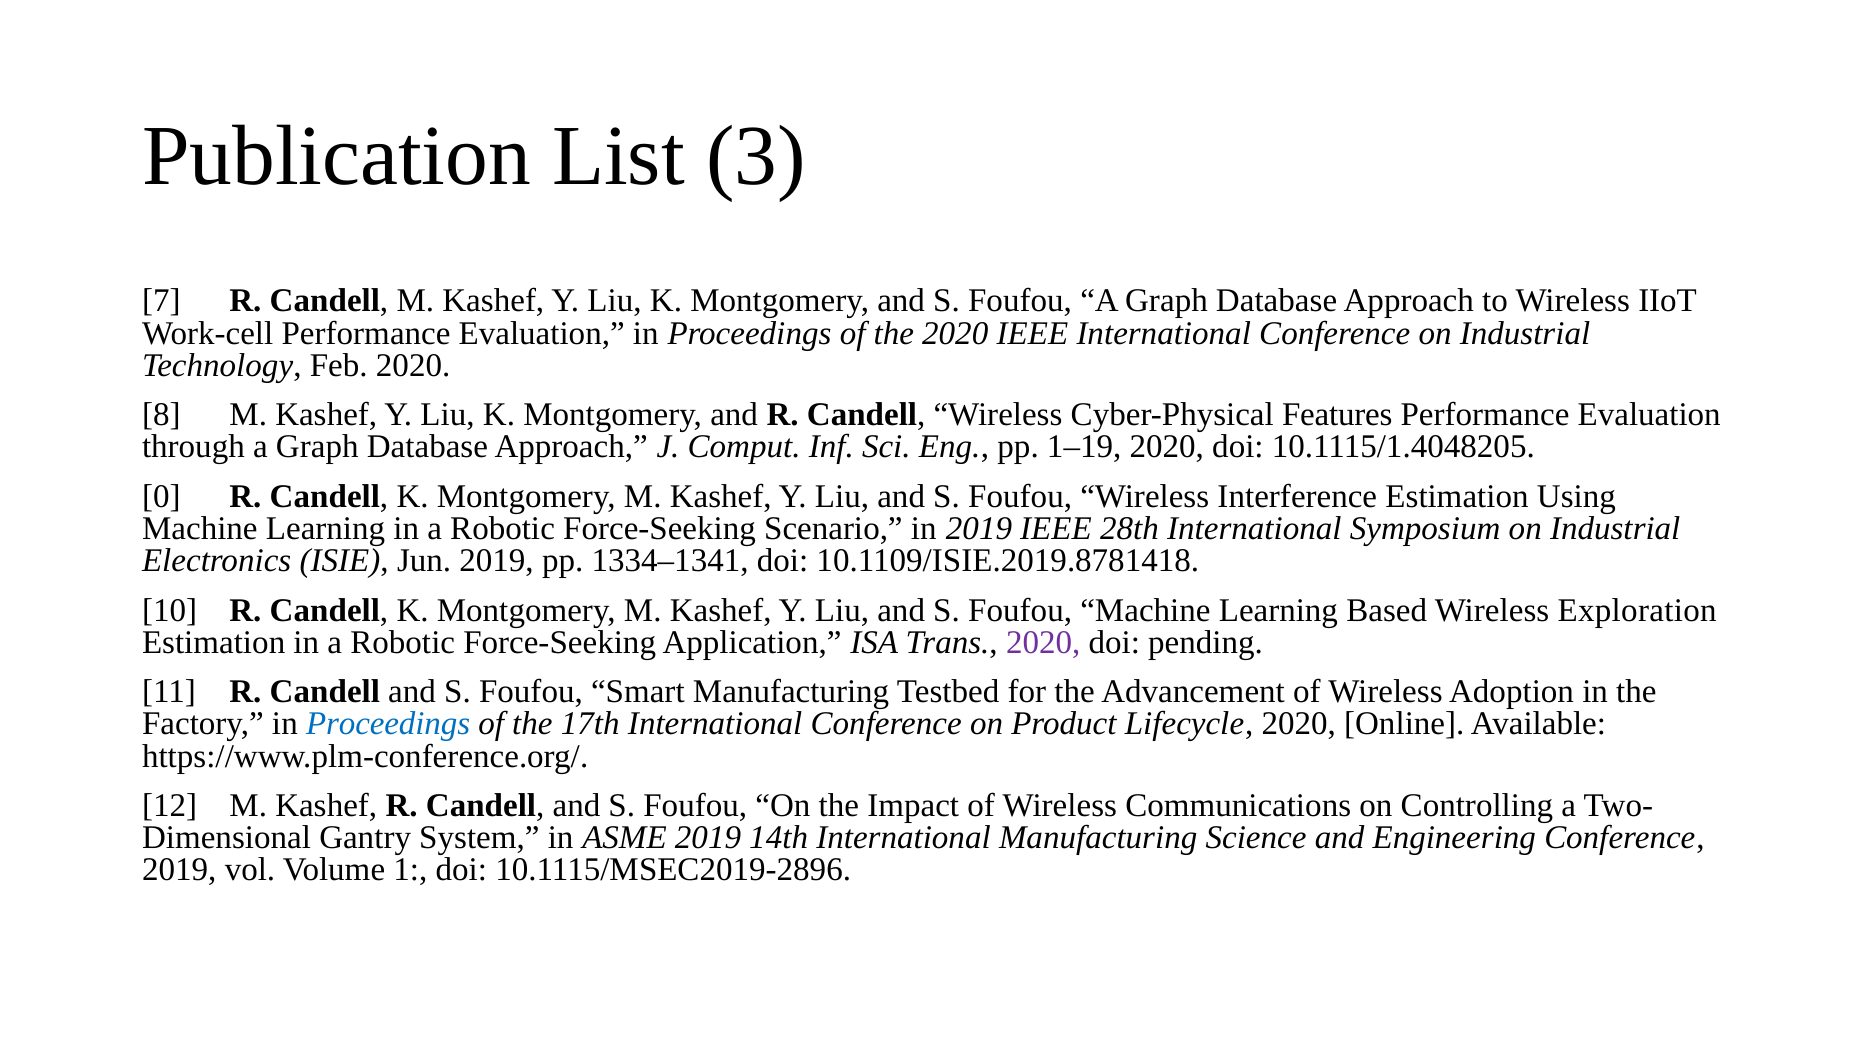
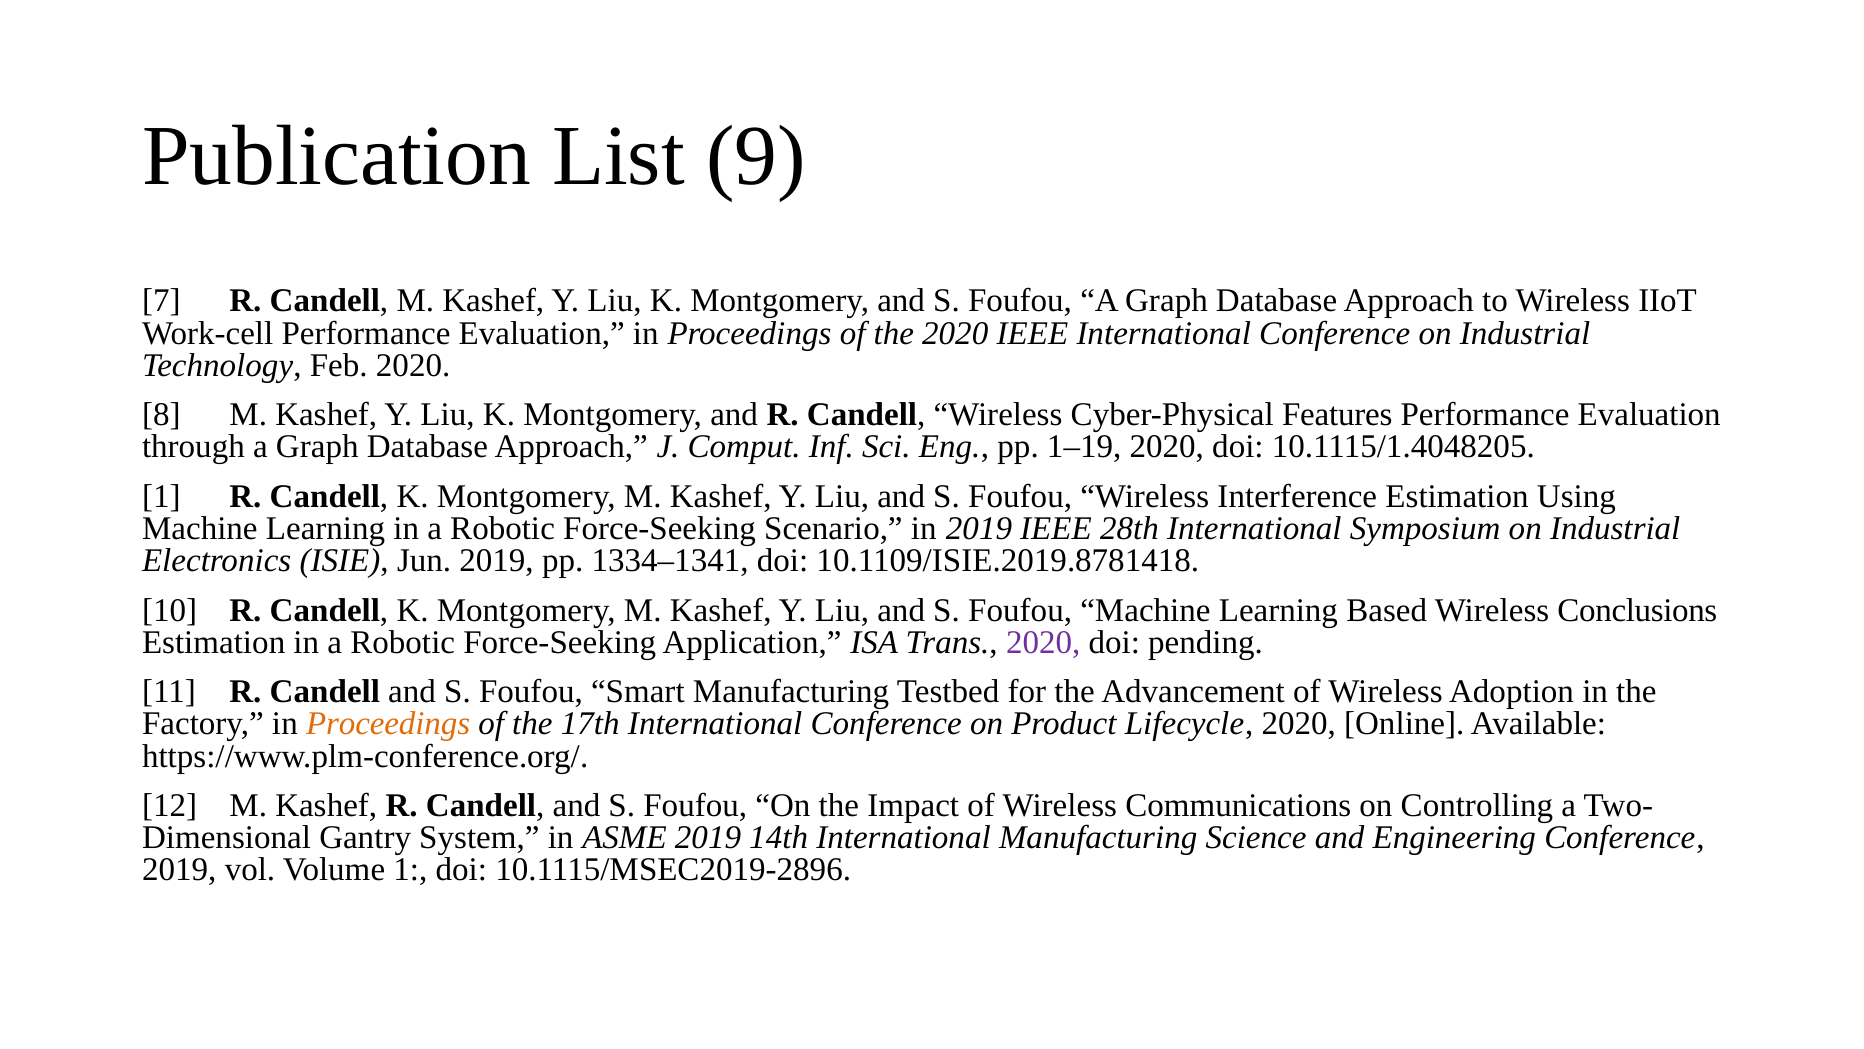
3: 3 -> 9 (756, 157)
0: 0 -> 1 (161, 496)
Exploration: Exploration -> Conclusions (1637, 610)
Proceedings colour: blue -> orange (388, 724)
